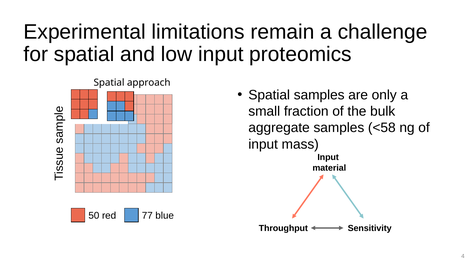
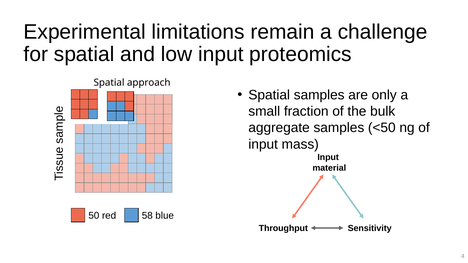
<58: <58 -> <50 (382, 128)
77: 77 -> 58 (147, 216)
